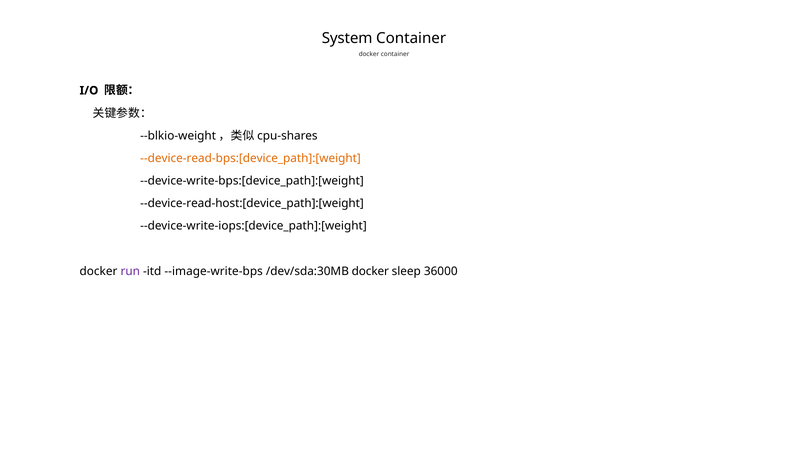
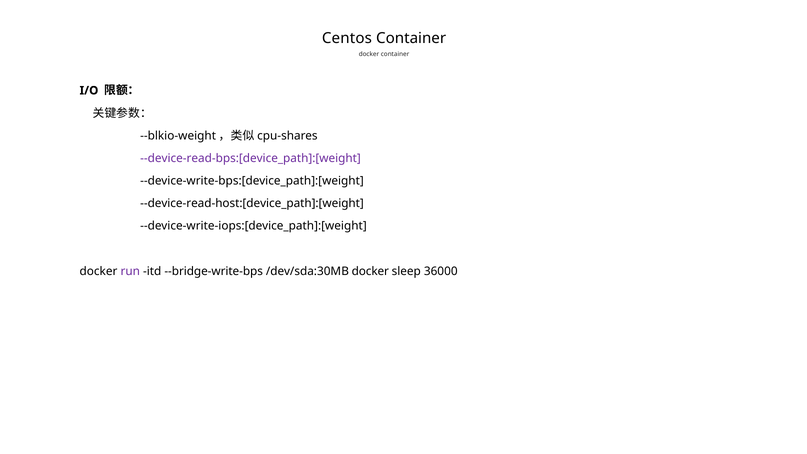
System: System -> Centos (347, 38)
--device-read-bps:[device_path]:[weight colour: orange -> purple (250, 158)
--image-write-bps: --image-write-bps -> --bridge-write-bps (214, 271)
